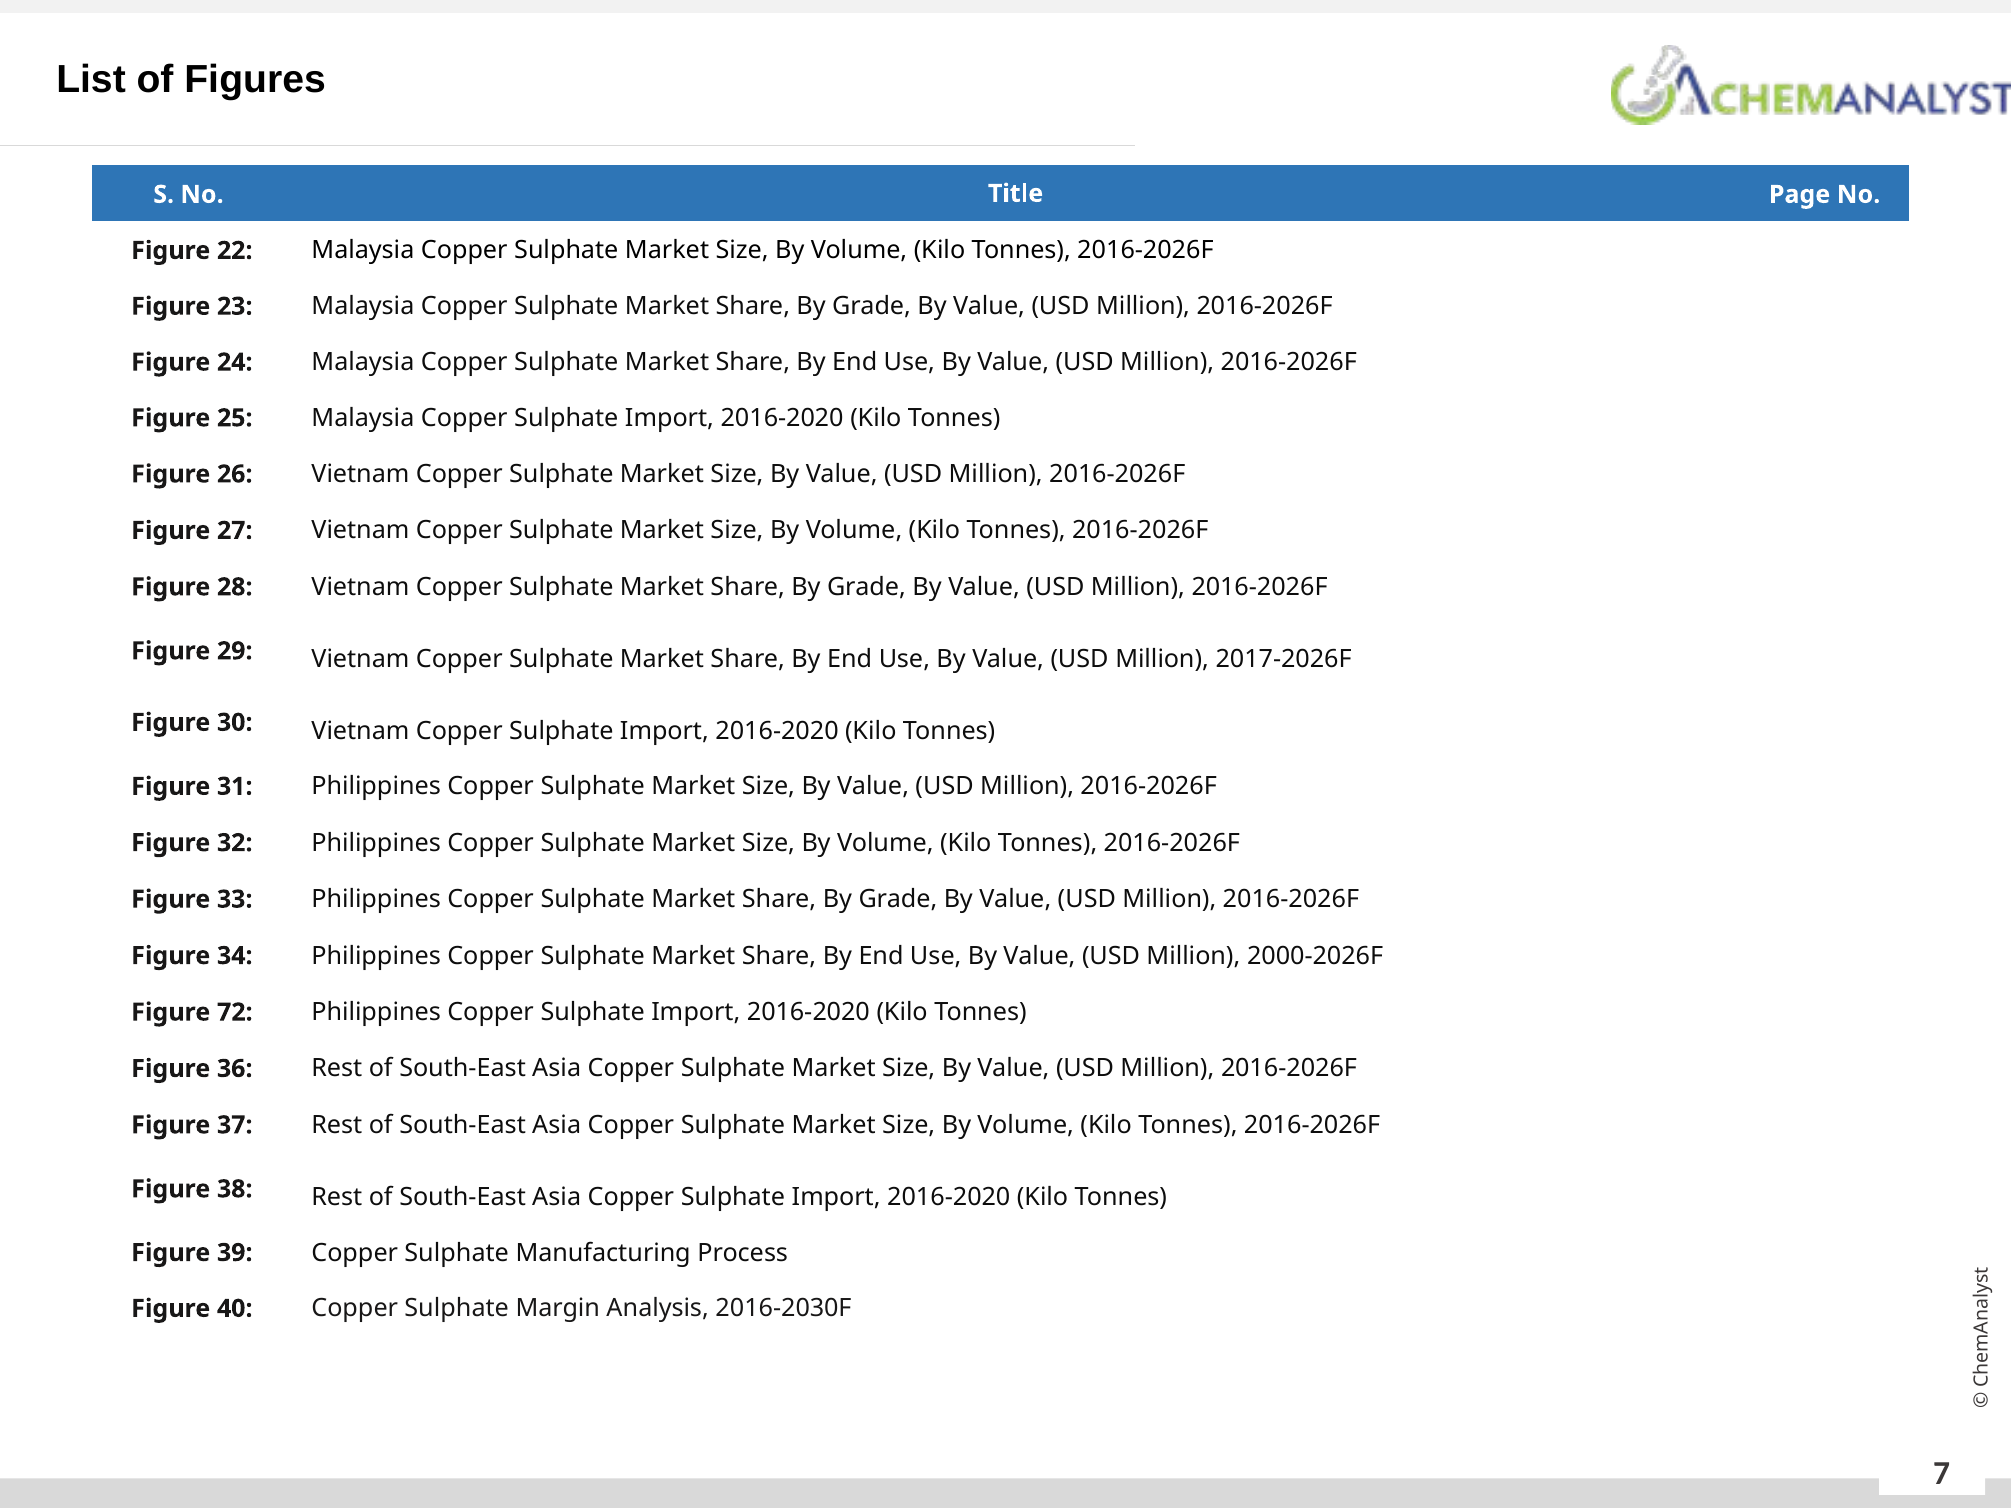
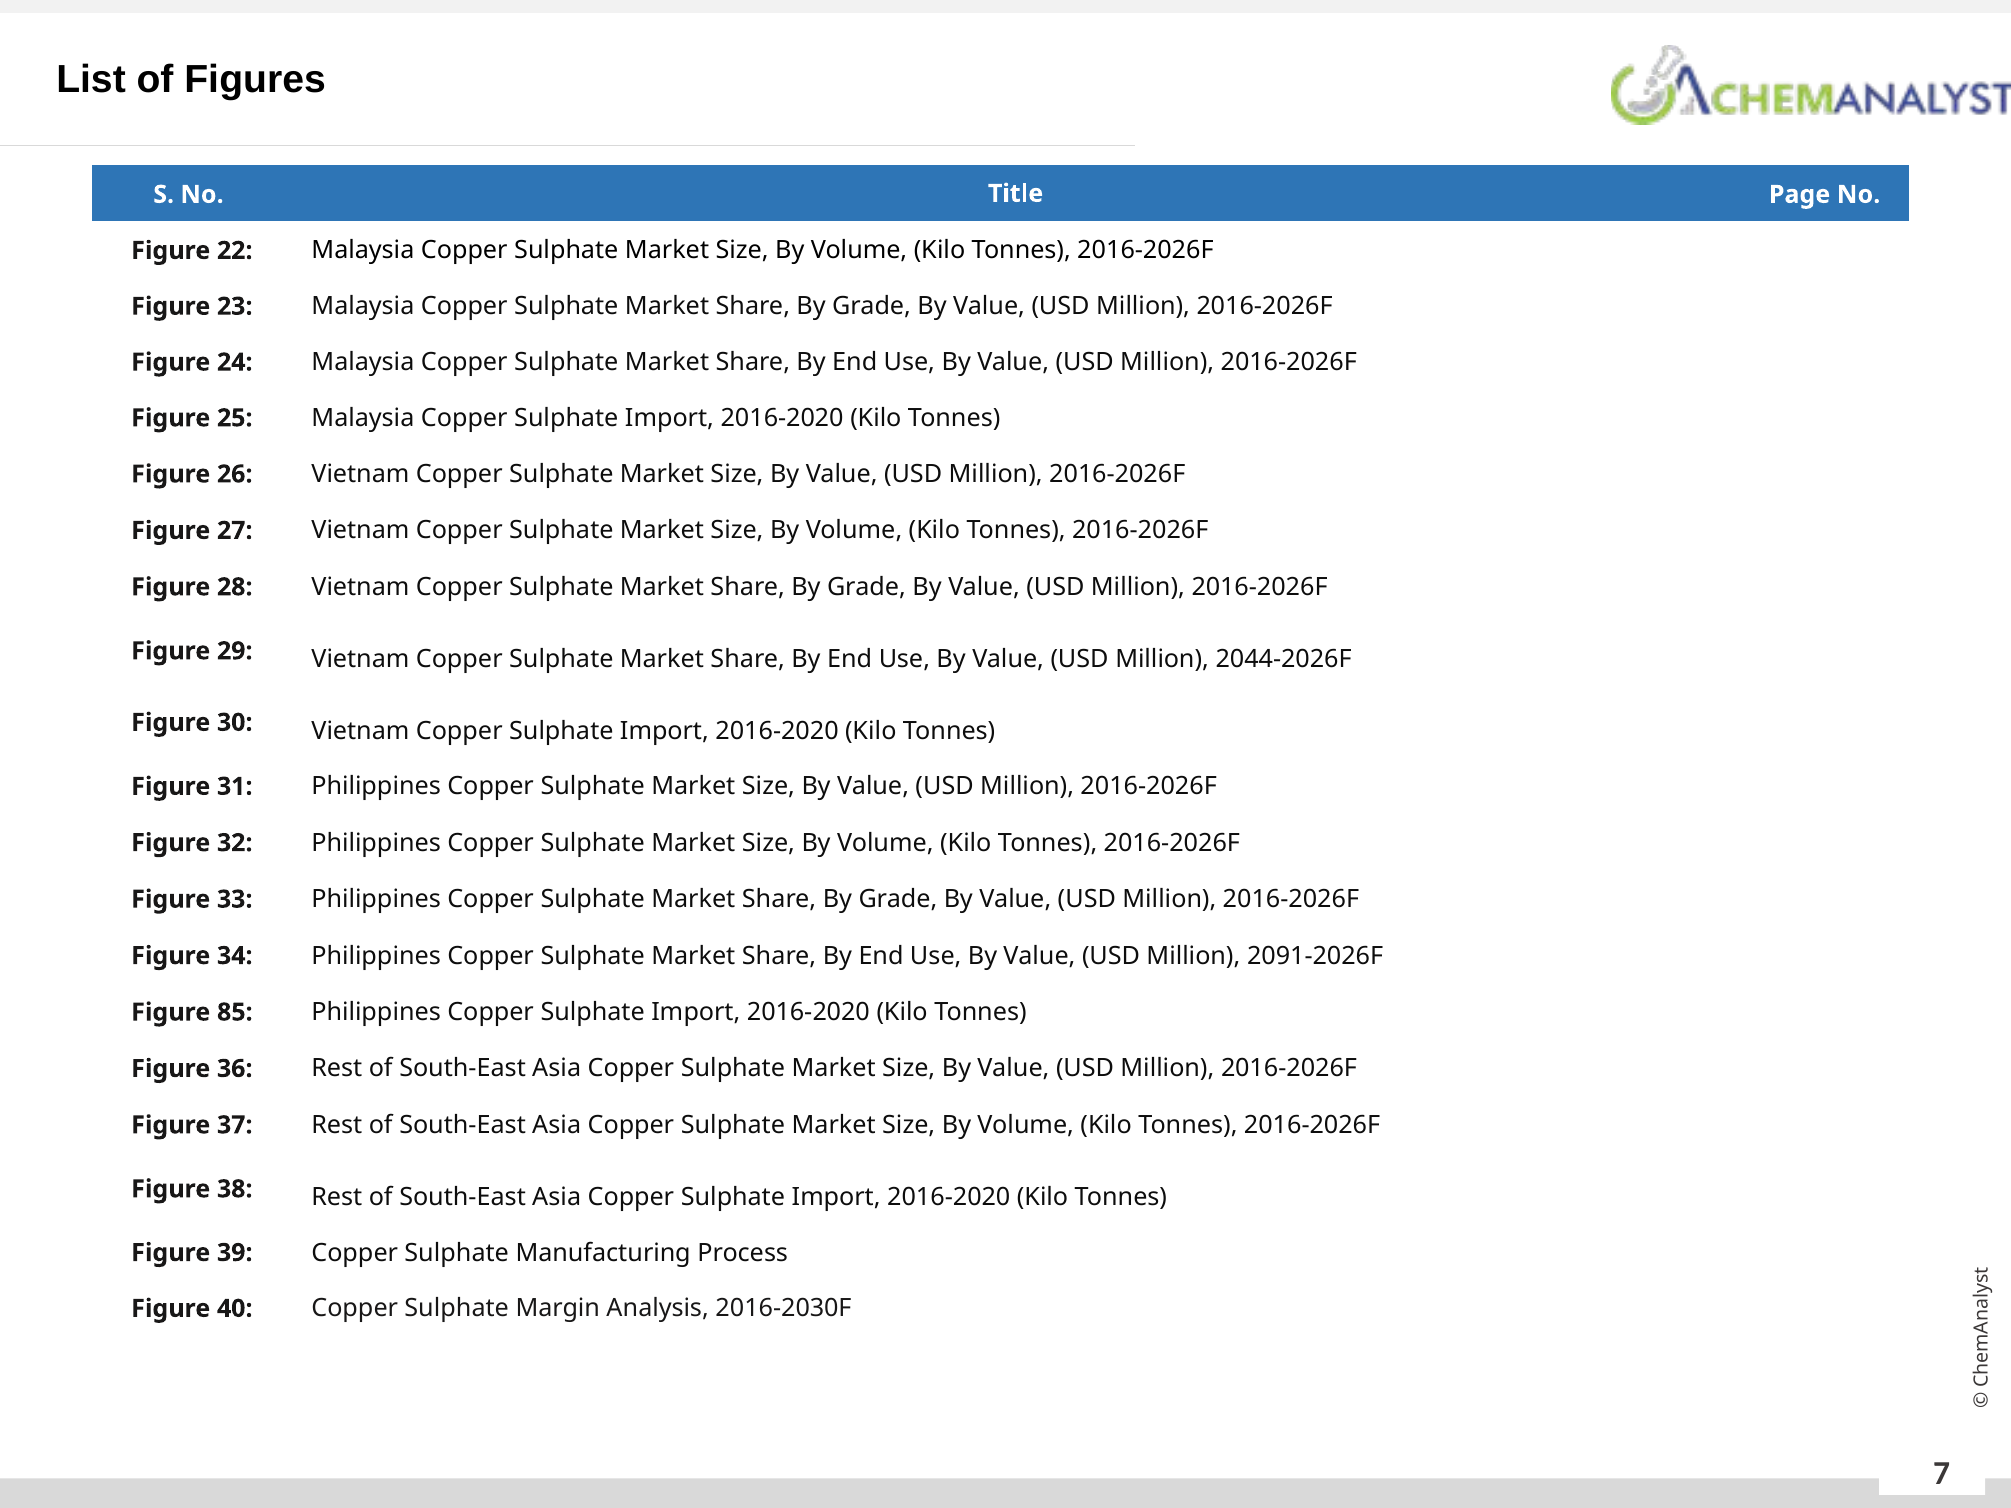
2017-2026F: 2017-2026F -> 2044-2026F (1284, 660)
2000-2026F: 2000-2026F -> 2091-2026F (1315, 956)
72: 72 -> 85 (235, 1012)
